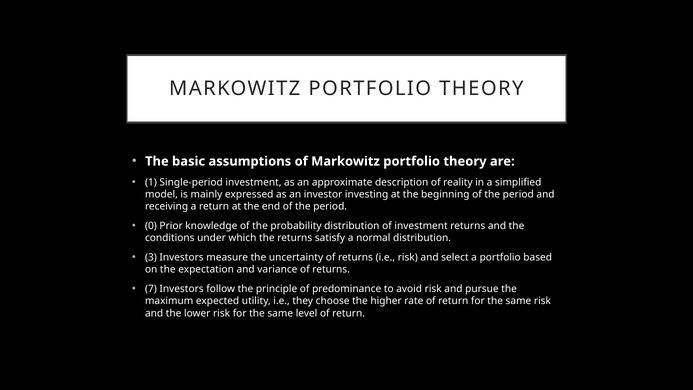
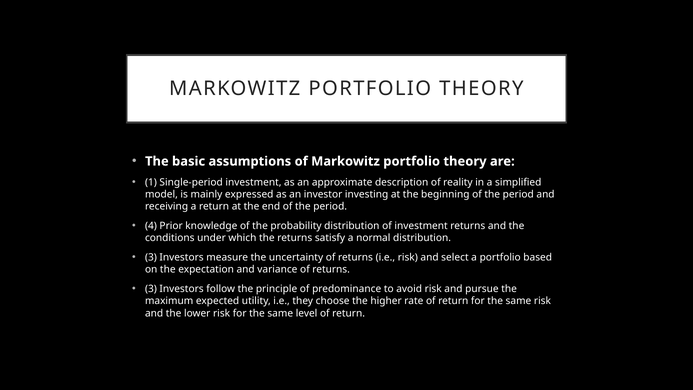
0: 0 -> 4 (151, 226)
7: 7 -> 3 (151, 289)
